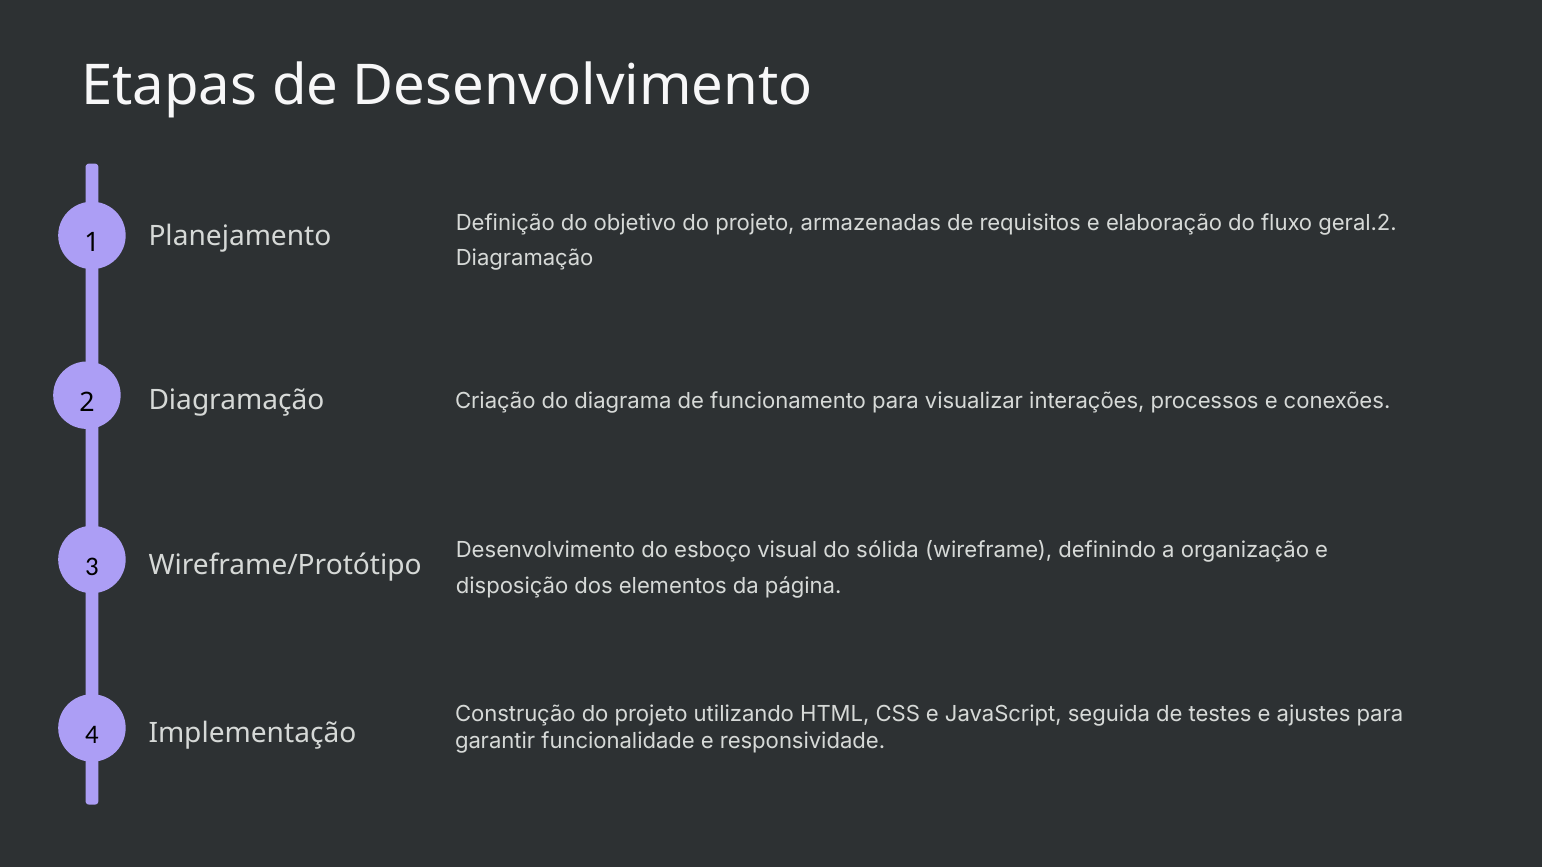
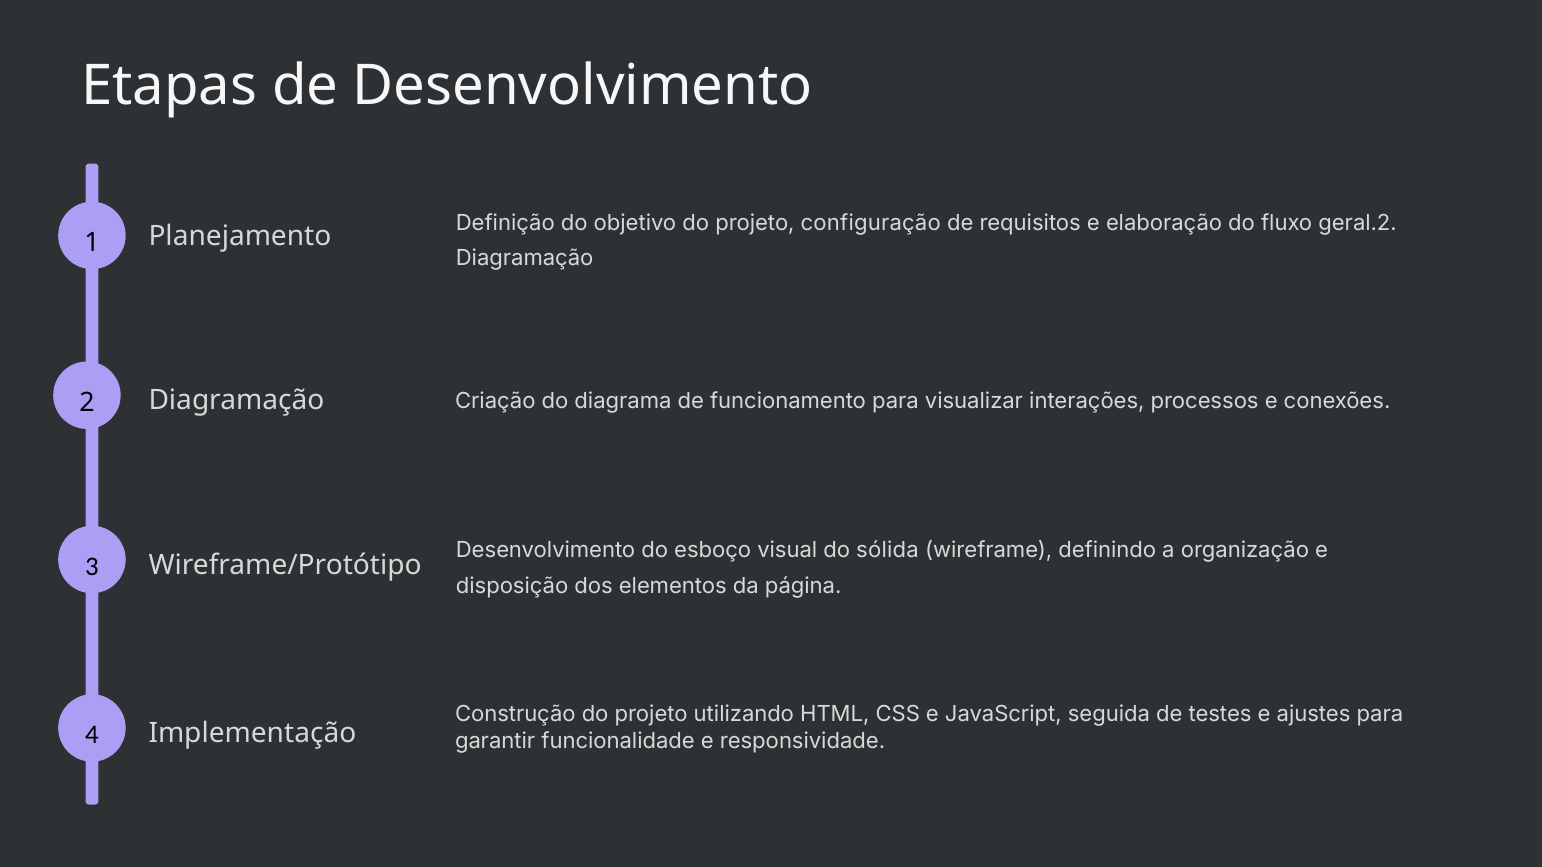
armazenadas: armazenadas -> configuração (871, 223)
